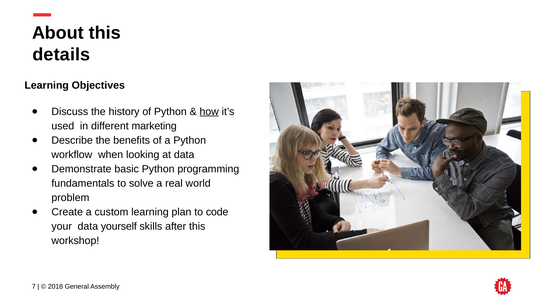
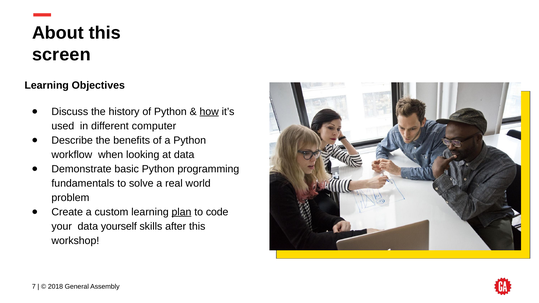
details: details -> screen (61, 54)
marketing: marketing -> computer (154, 126)
plan underline: none -> present (181, 212)
